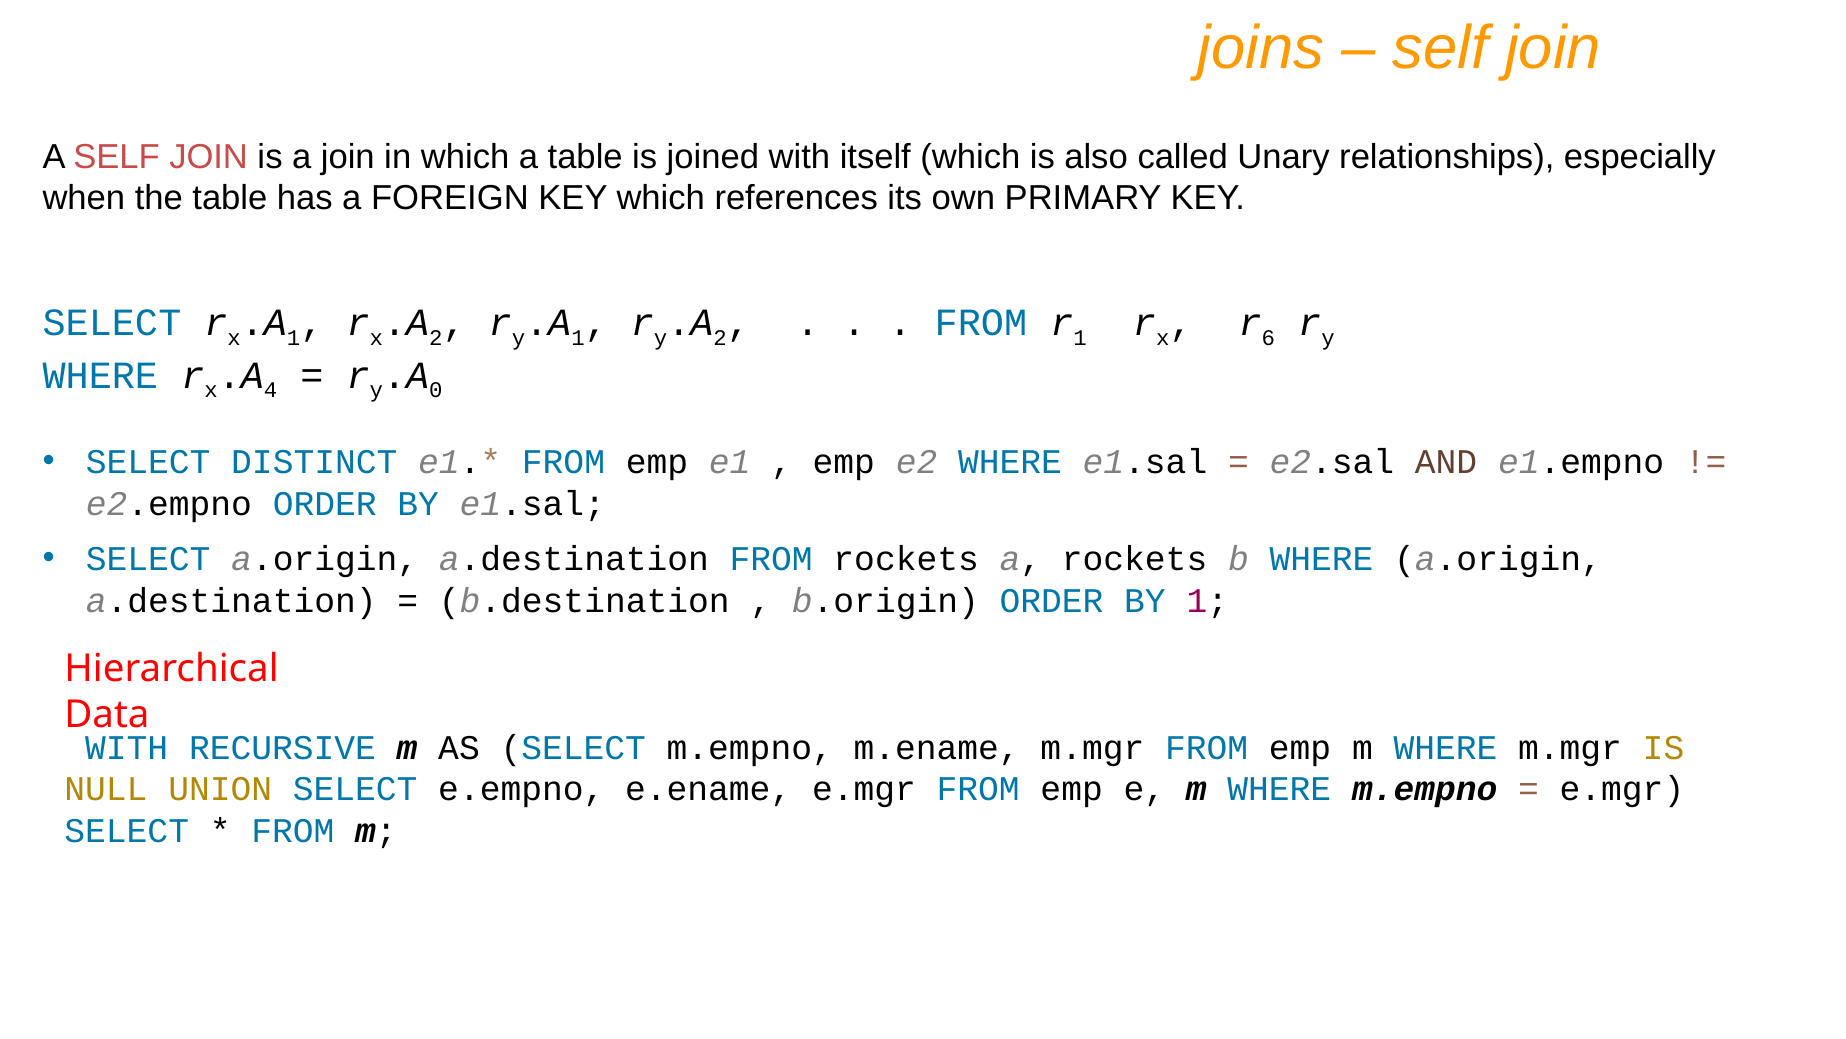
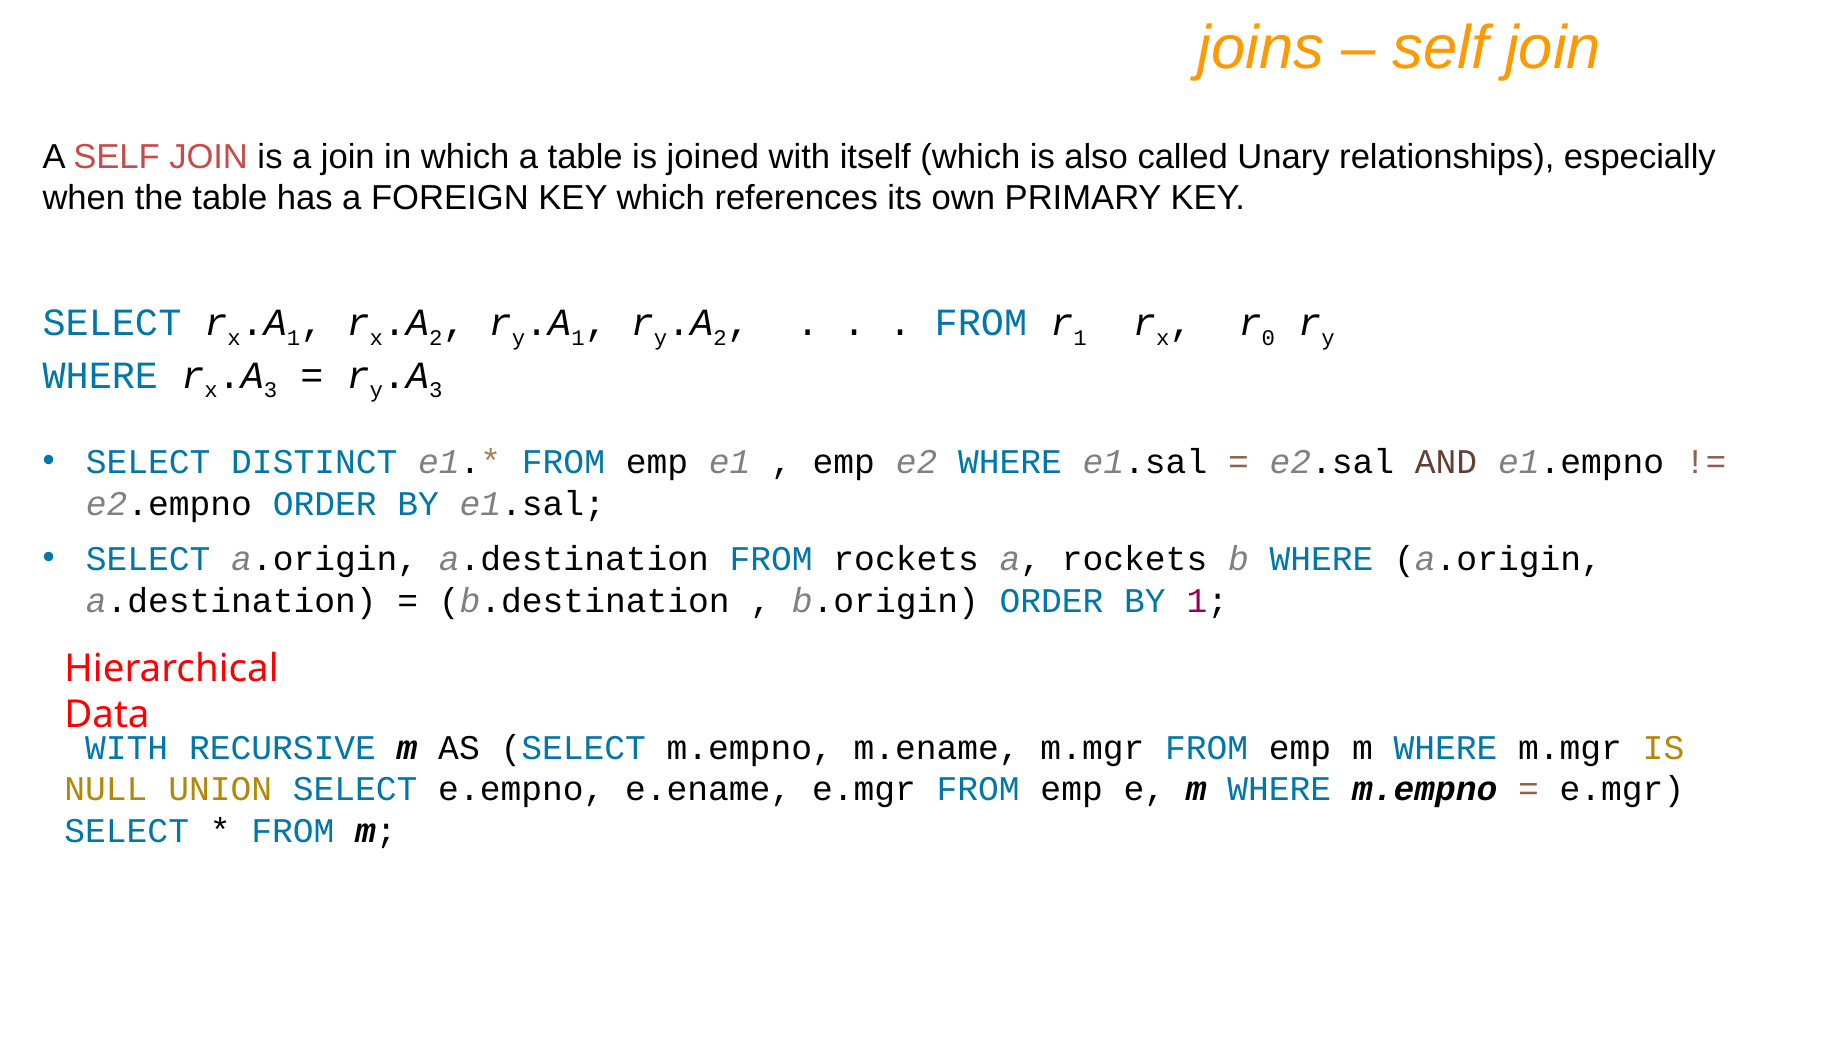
6: 6 -> 0 (1268, 338)
4: 4 -> 3 (271, 390)
0: 0 -> 3 (436, 390)
